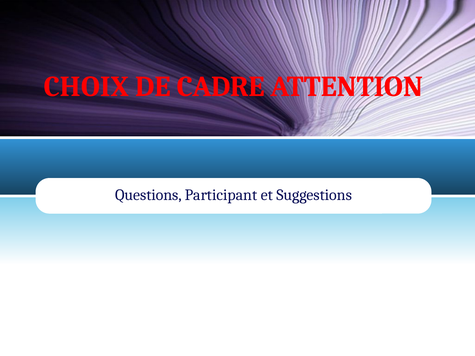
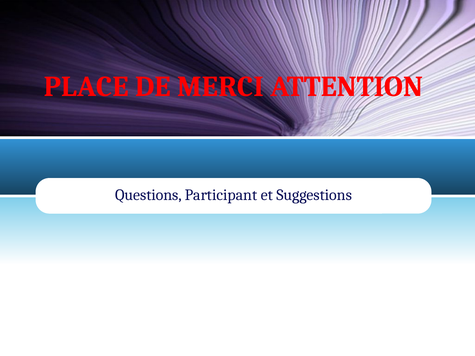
CHOIX: CHOIX -> PLACE (86, 87)
CADRE: CADRE -> MERCI (220, 87)
